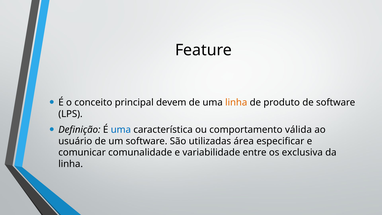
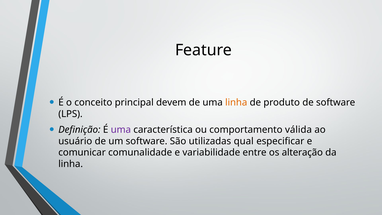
uma colour: blue -> purple (121, 130)
área: área -> qual (244, 141)
exclusiva: exclusiva -> alteração (302, 153)
